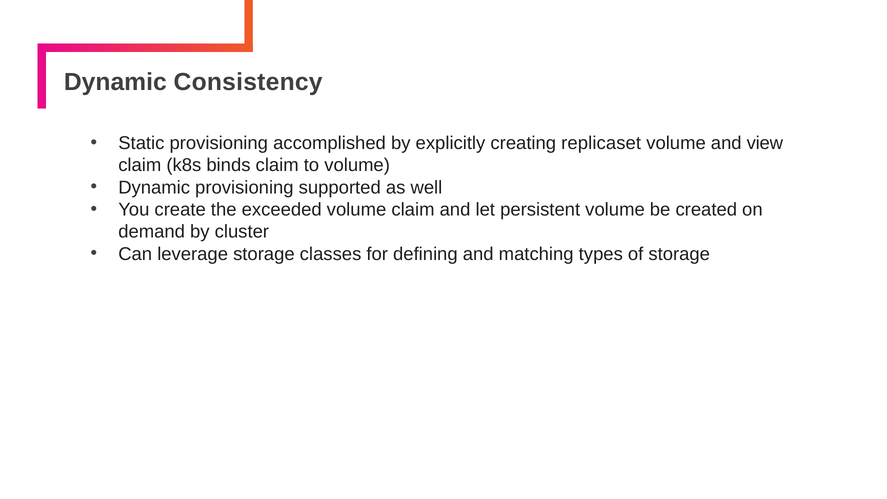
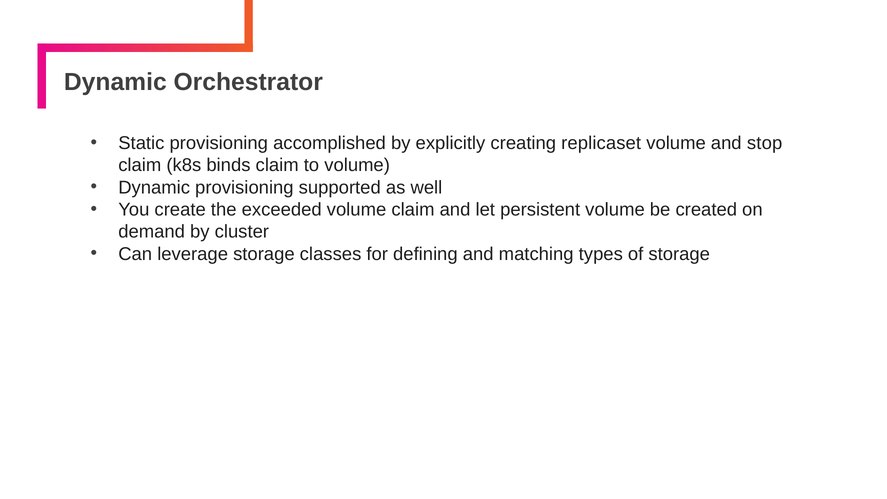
Consistency: Consistency -> Orchestrator (248, 82)
view: view -> stop (765, 143)
